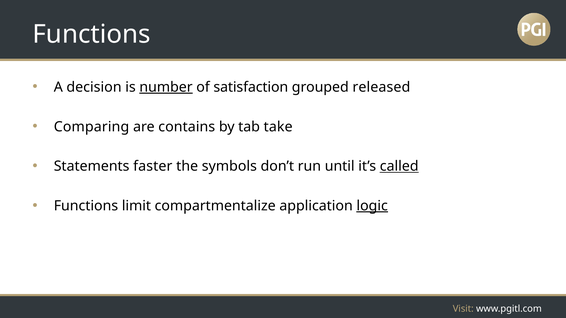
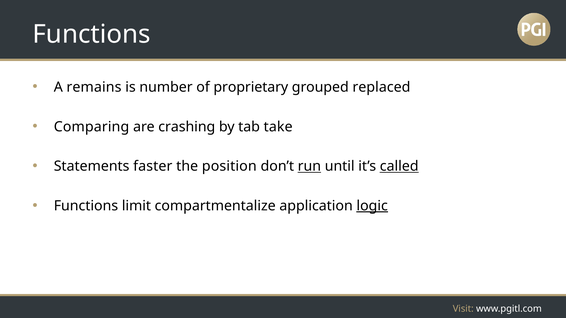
decision: decision -> remains (94, 87)
number underline: present -> none (166, 87)
satisfaction: satisfaction -> proprietary (251, 87)
released: released -> replaced (381, 87)
contains: contains -> crashing (187, 127)
symbols: symbols -> position (229, 166)
run underline: none -> present (309, 166)
